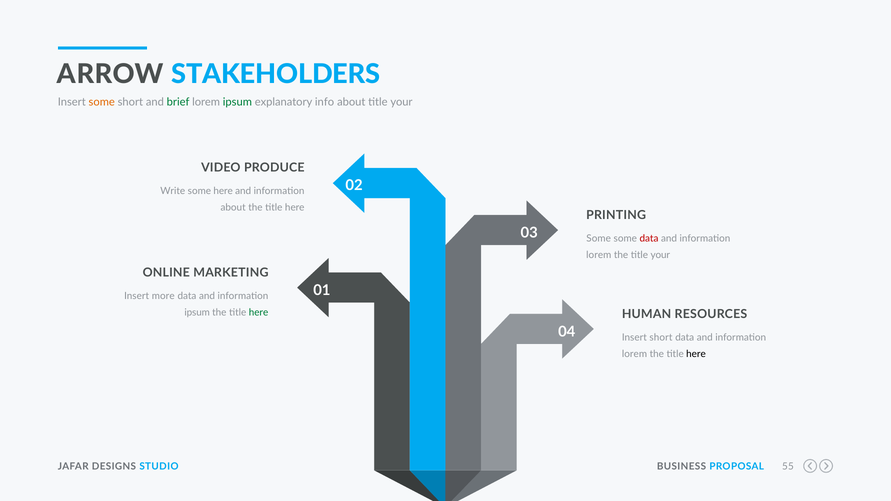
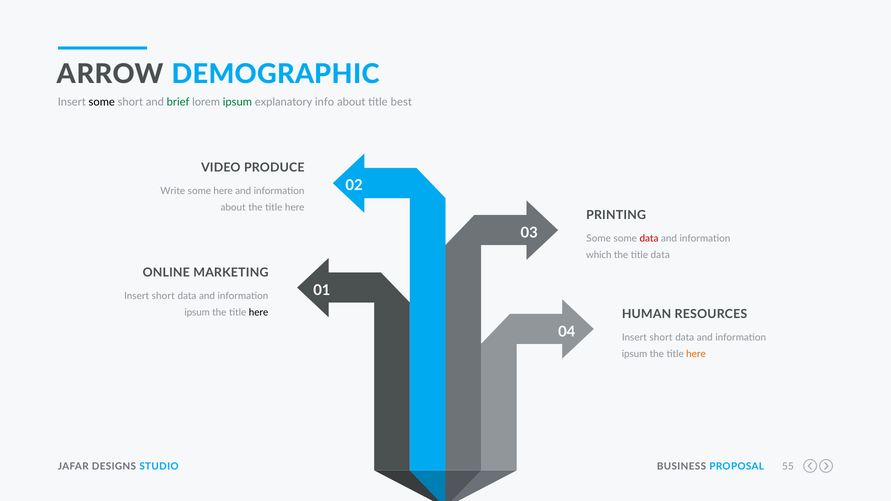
STAKEHOLDERS: STAKEHOLDERS -> DEMOGRAPHIC (276, 74)
some colour: orange -> black (102, 102)
about title your: your -> best (401, 102)
lorem: lorem -> which (599, 255)
the title your: your -> data (660, 255)
more: more -> short (163, 296)
here colour: green -> black (259, 313)
lorem: lorem -> ipsum (635, 354)
here colour: black -> orange (696, 354)
